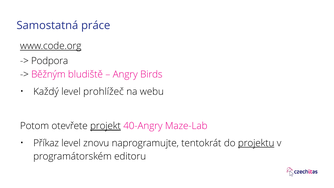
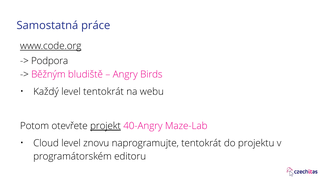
level prohlížeč: prohlížeč -> tentokrát (104, 92)
Příkaz: Příkaz -> Cloud (46, 143)
projektu underline: present -> none (256, 143)
